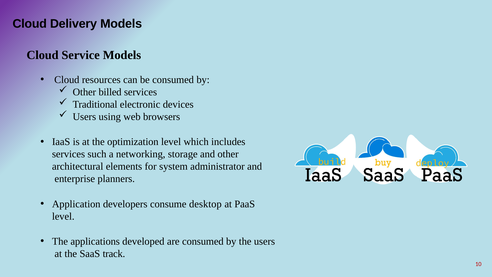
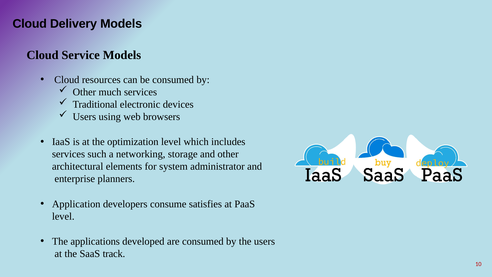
billed: billed -> much (110, 92)
desktop: desktop -> satisfies (205, 204)
